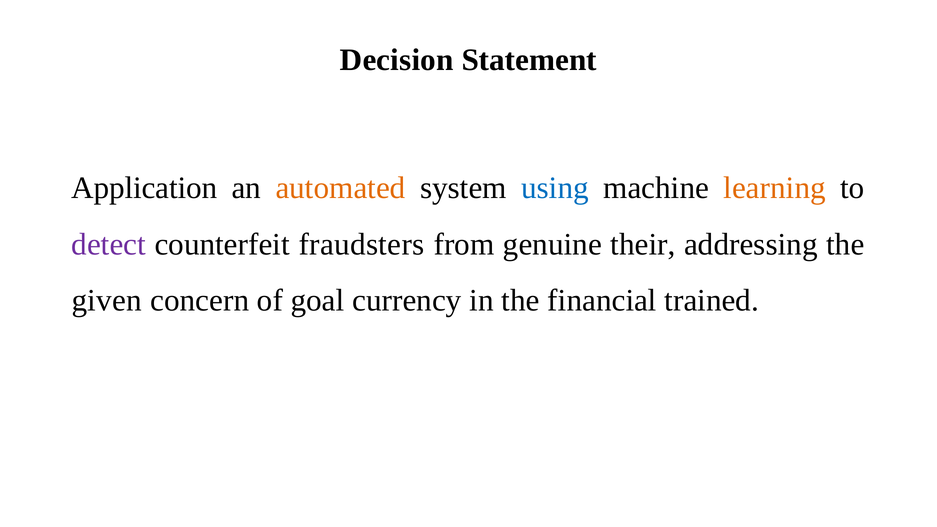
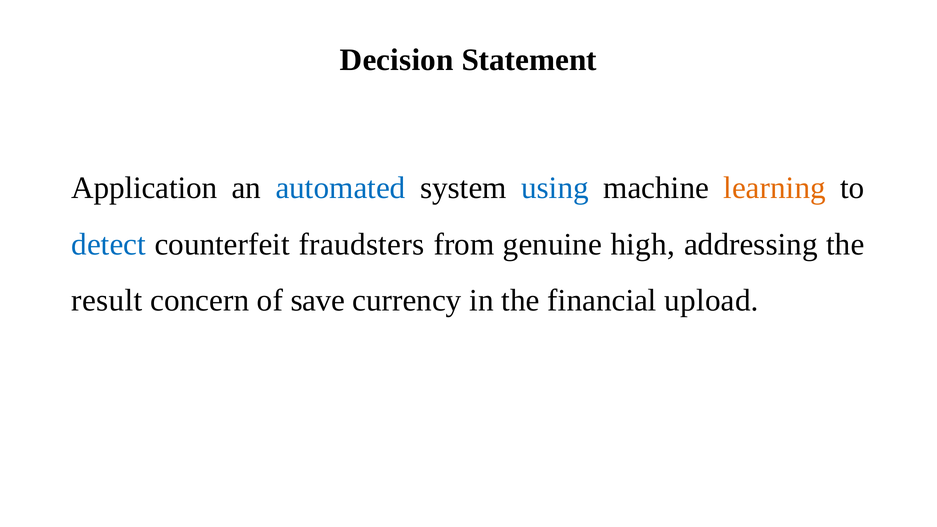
automated colour: orange -> blue (341, 188)
detect colour: purple -> blue (109, 244)
their: their -> high (643, 244)
given: given -> result (107, 301)
goal: goal -> save (318, 301)
trained: trained -> upload (712, 301)
